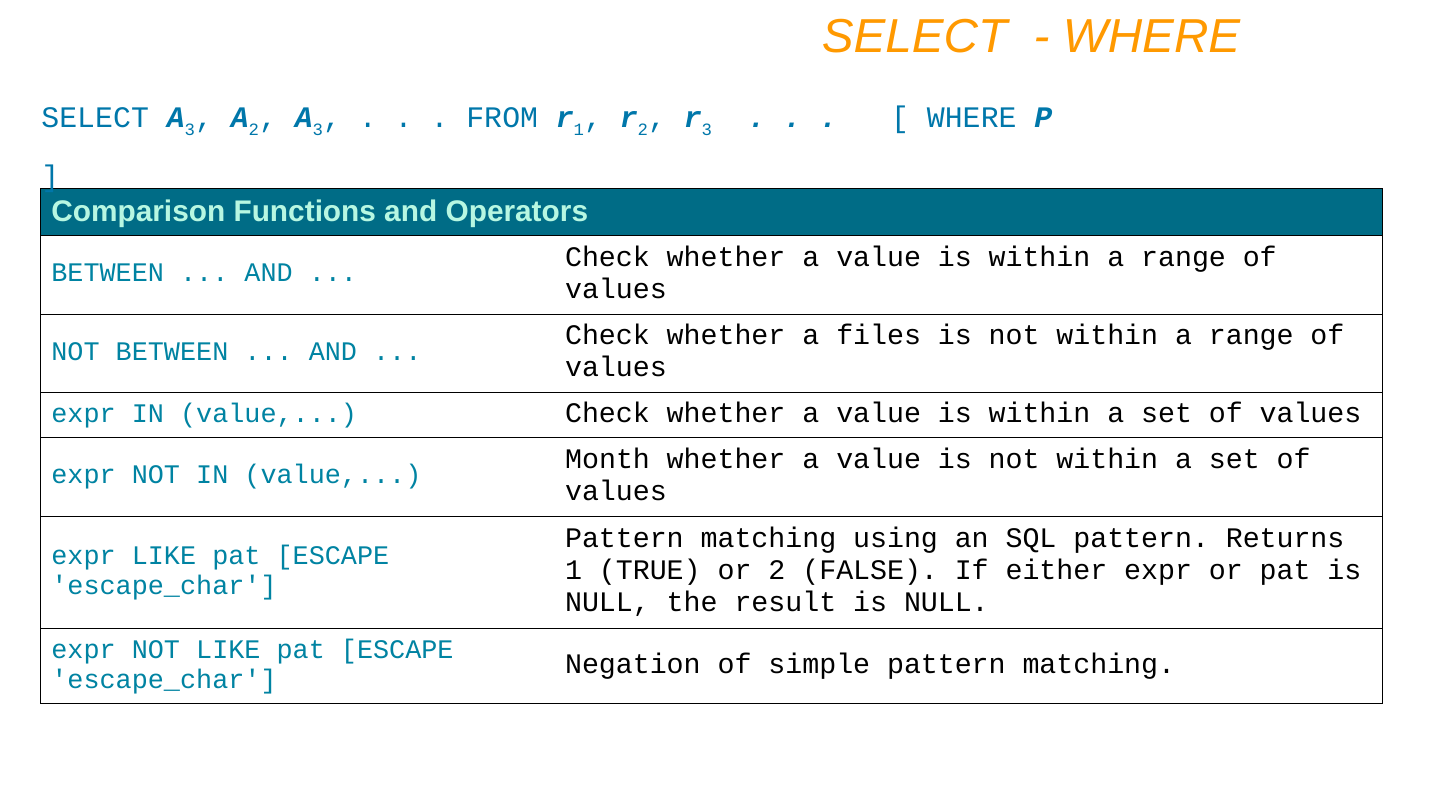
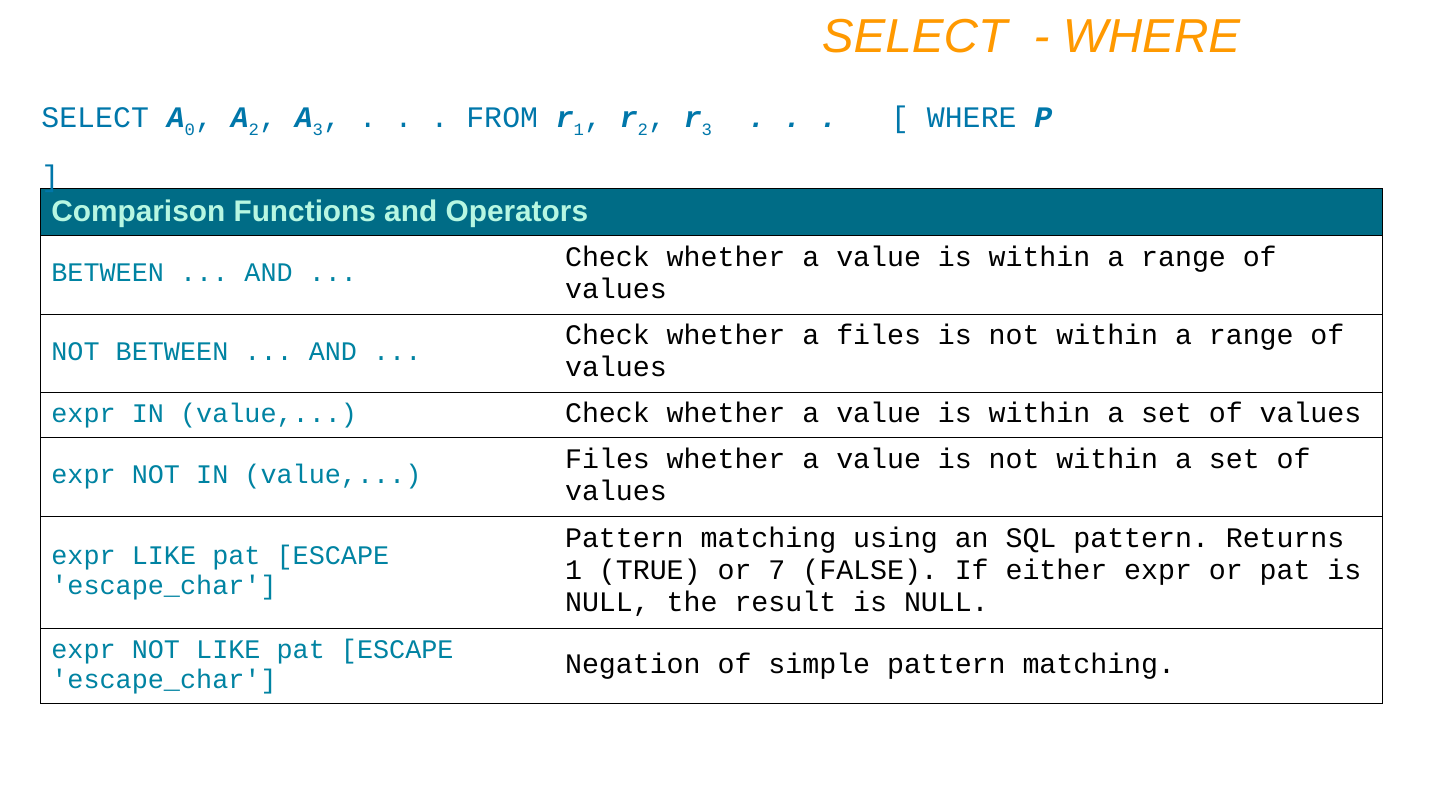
SELECT A 3: 3 -> 0 (190, 130)
Month: Month -> Files (608, 459)
or 2: 2 -> 7 (777, 571)
